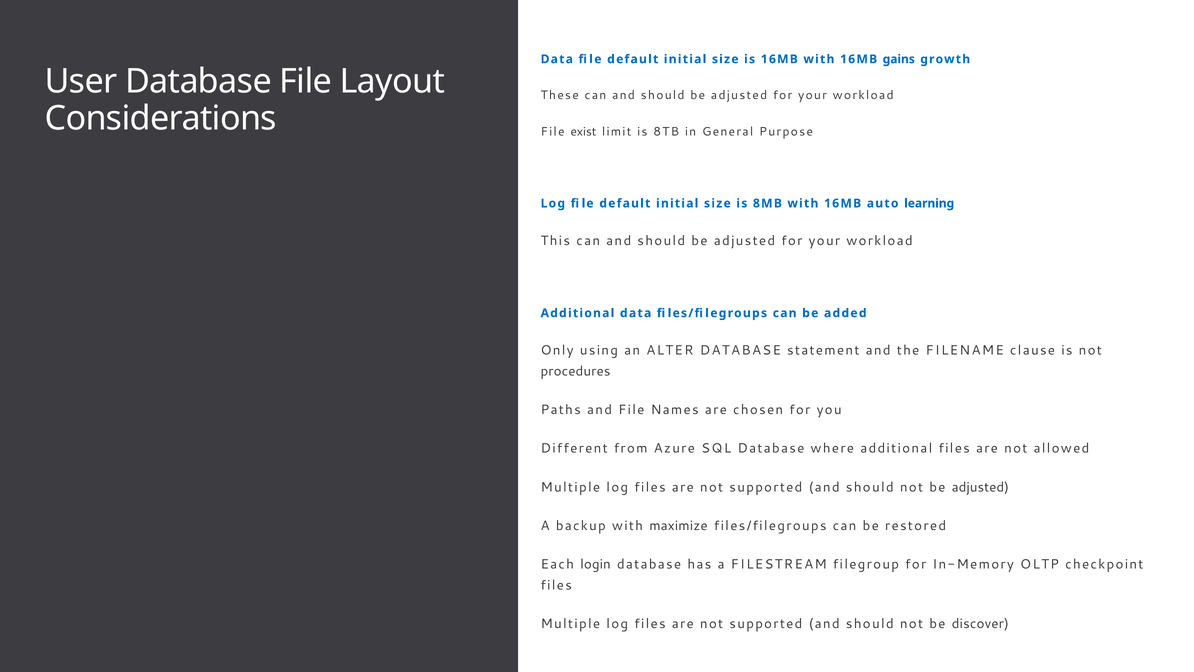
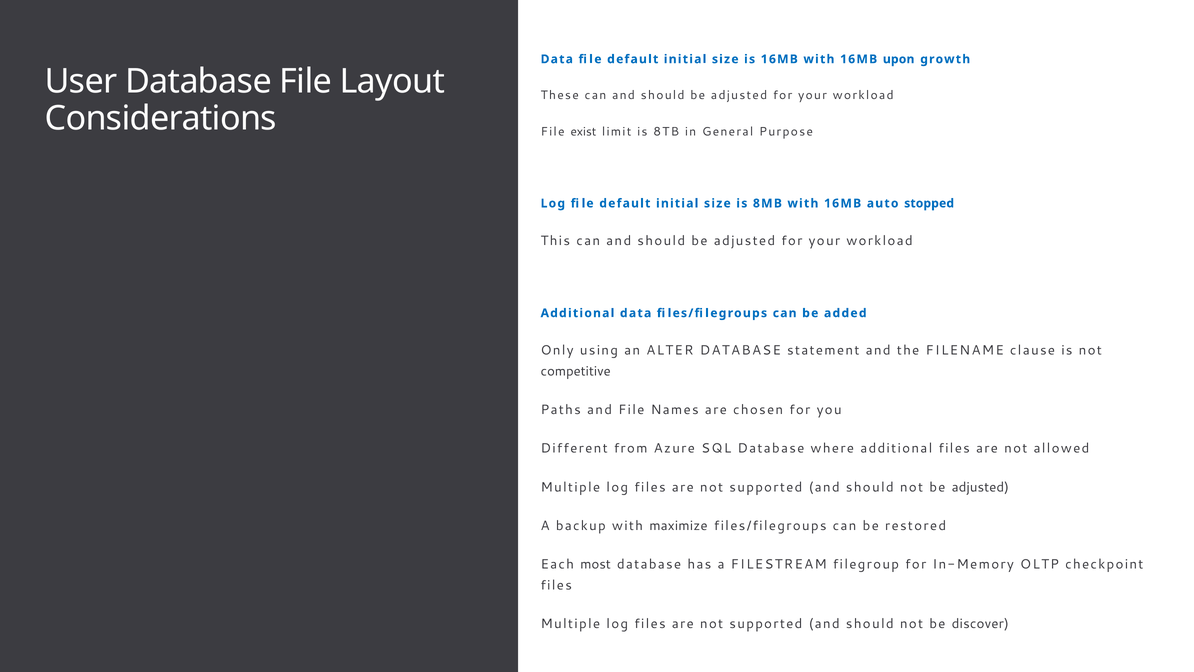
gains: gains -> upon (899, 59)
learning: learning -> stopped (929, 203)
procedures: procedures -> competitive (576, 371)
login: login -> most (596, 564)
